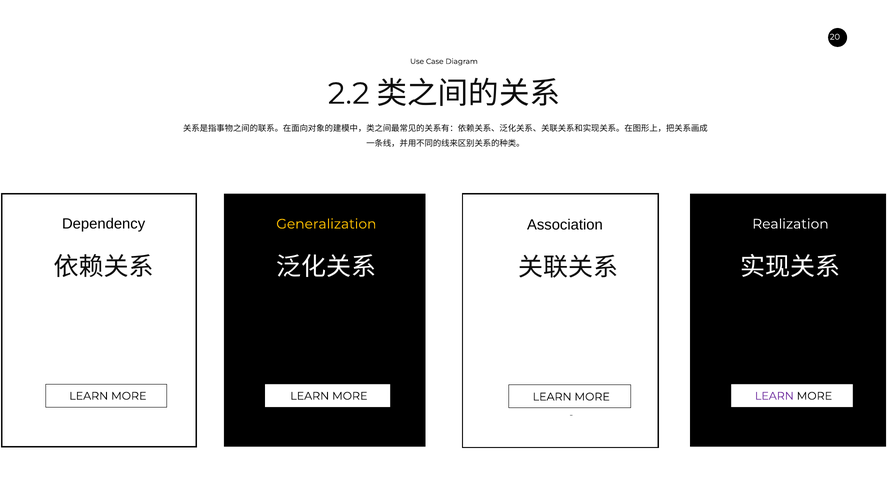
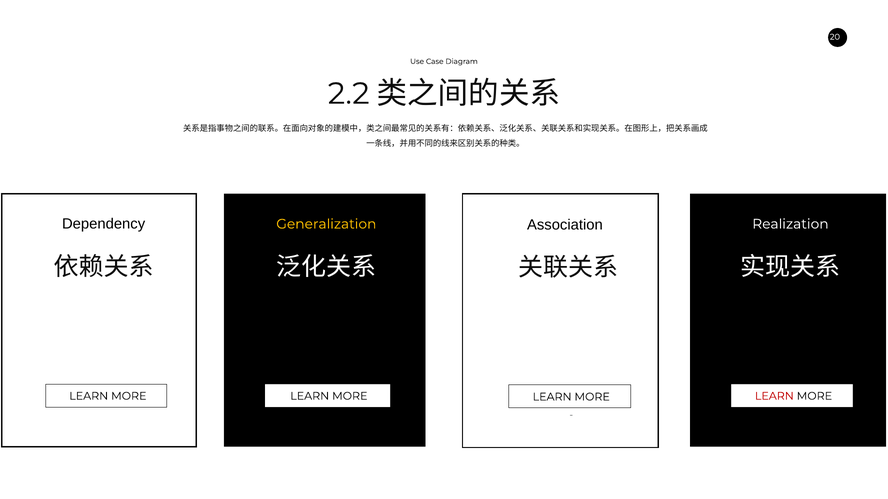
LEARN colour: purple -> red (774, 397)
